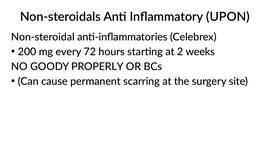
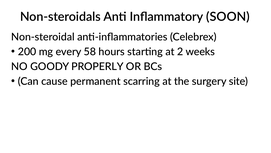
UPON: UPON -> SOON (228, 17)
72: 72 -> 58 (90, 52)
